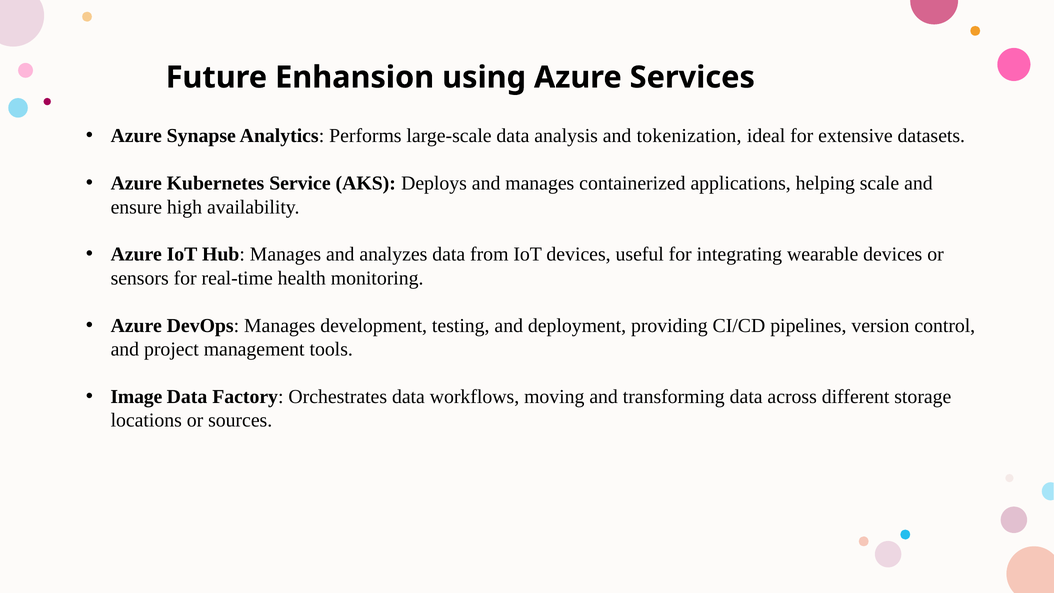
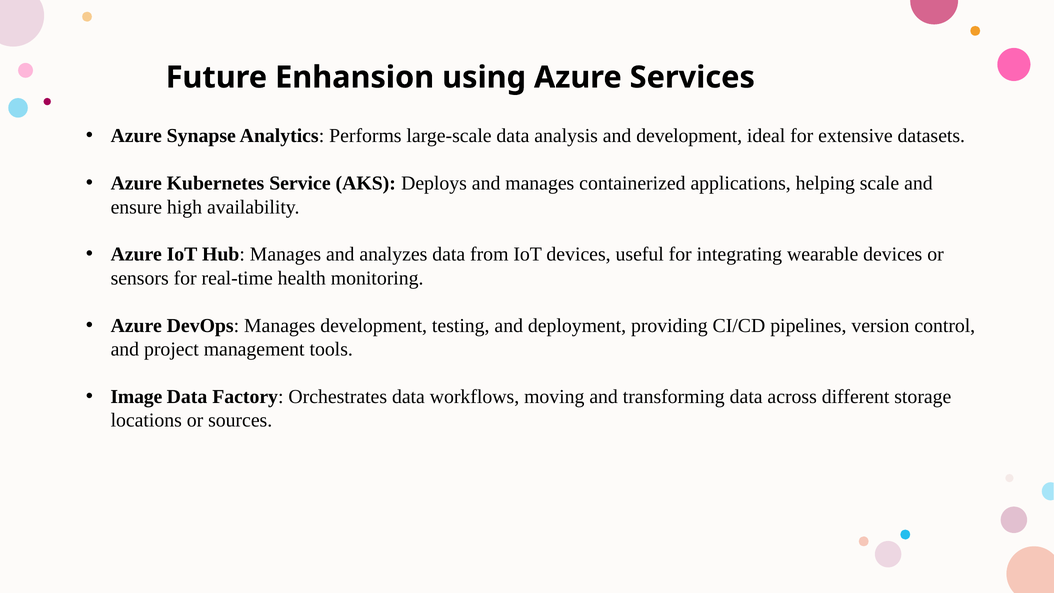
and tokenization: tokenization -> development (689, 136)
